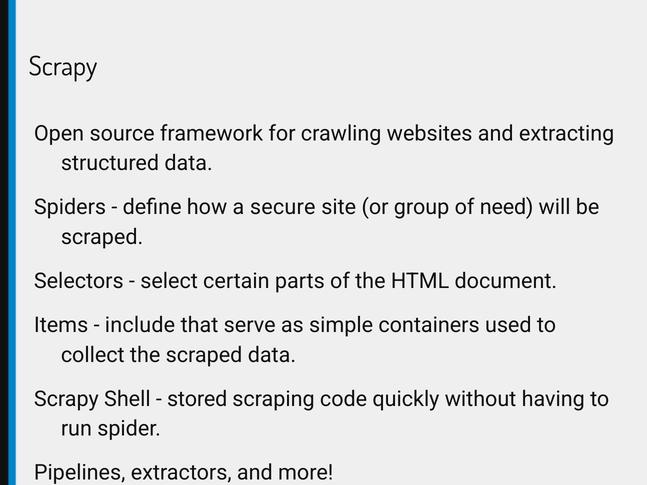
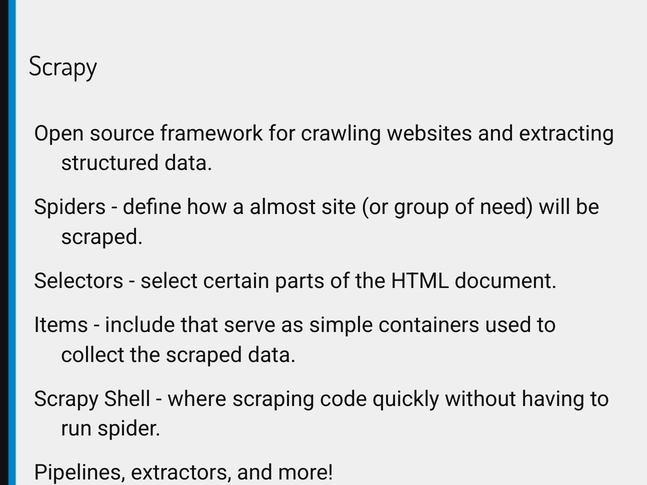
secure: secure -> almost (283, 207)
stored: stored -> where (197, 399)
